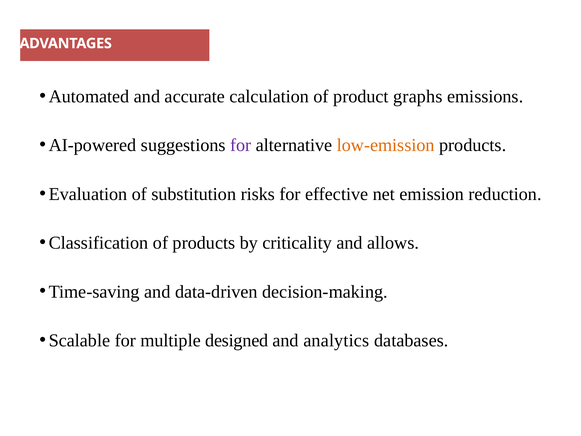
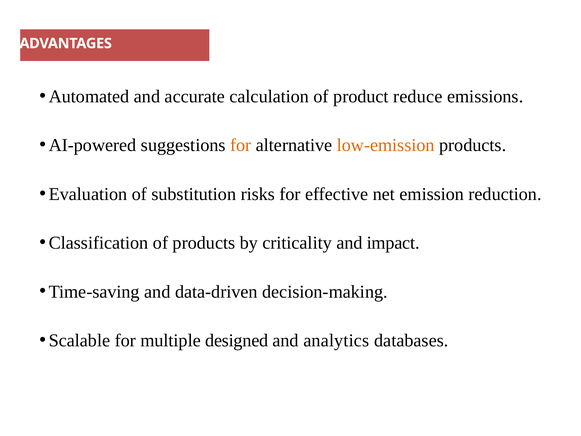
graphs: graphs -> reduce (418, 96)
for colour: purple -> orange (241, 145)
allows: allows -> impact (393, 243)
